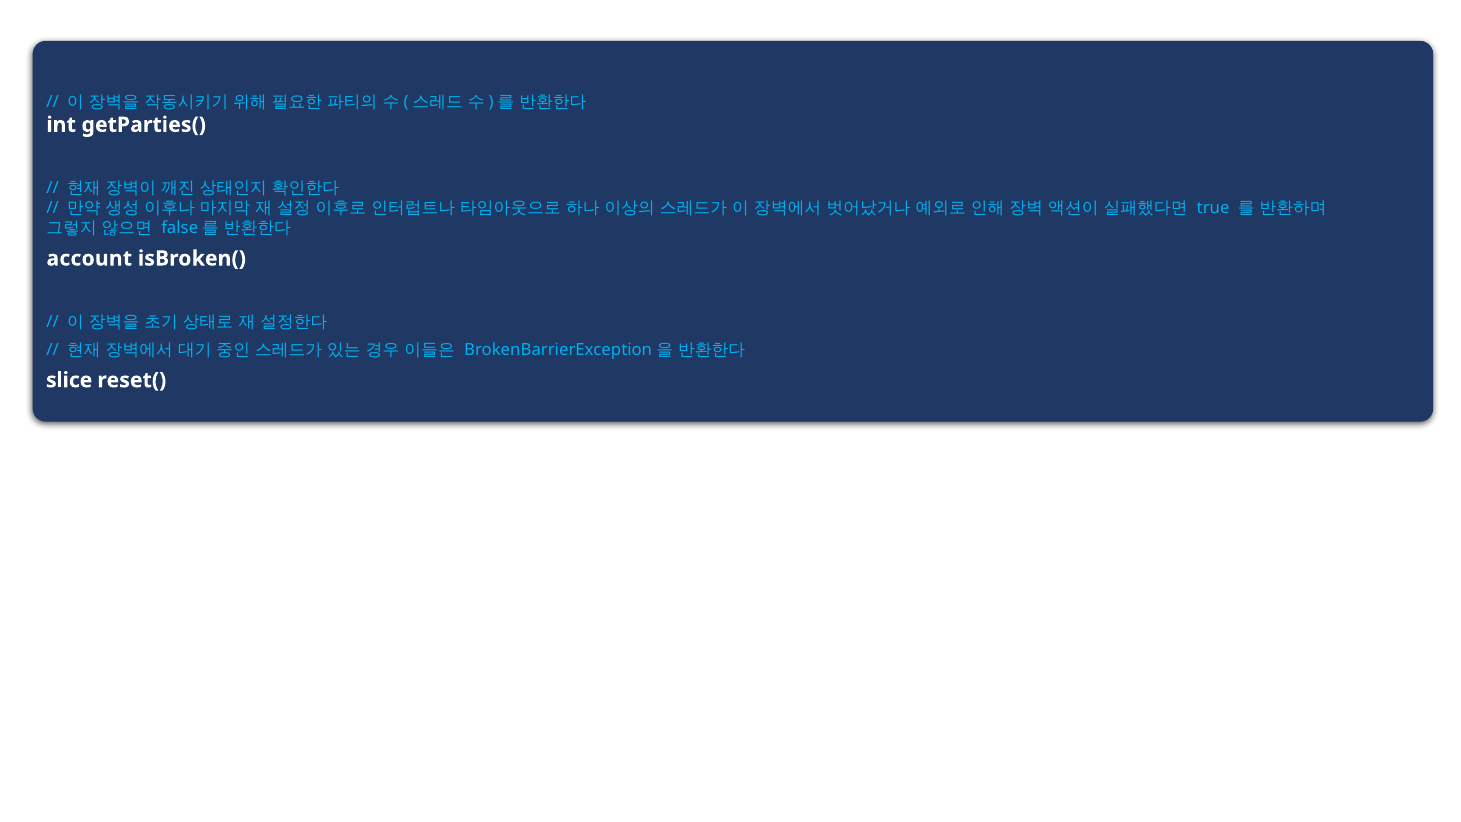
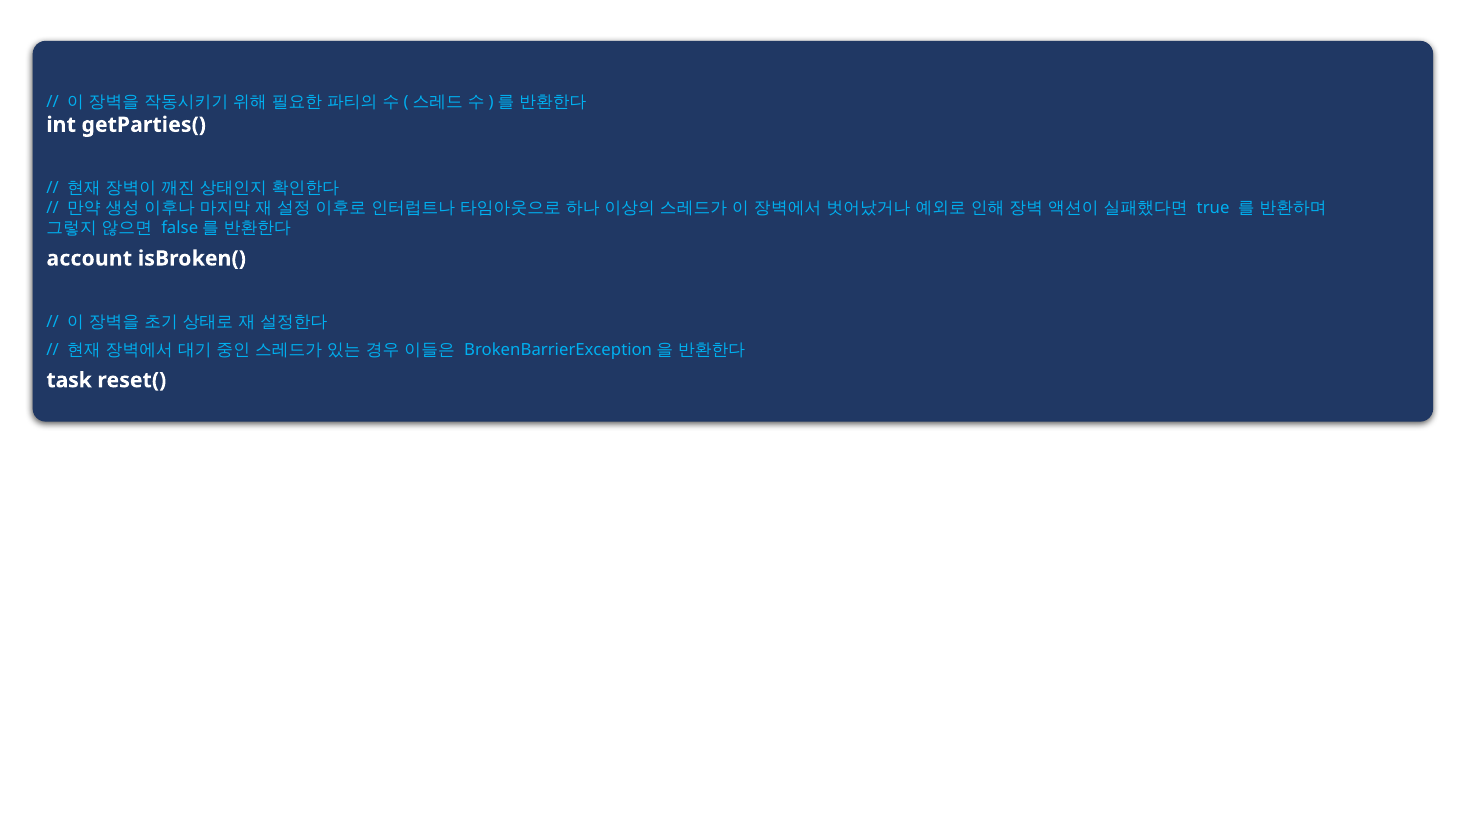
slice: slice -> task (69, 380)
